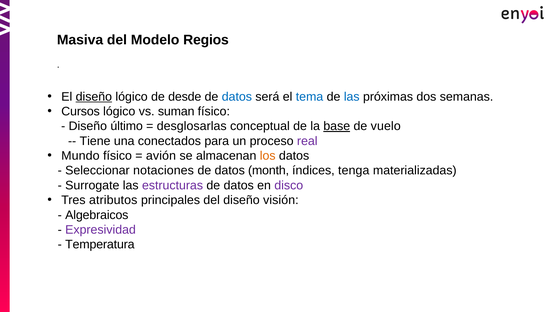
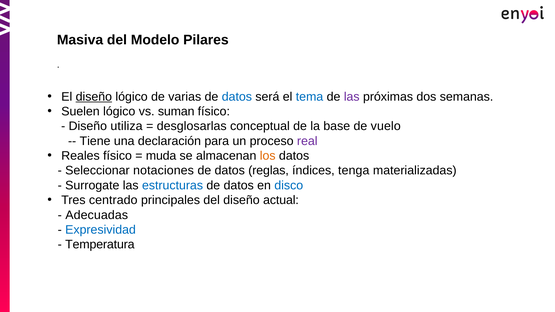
Regios: Regios -> Pilares (206, 40)
desde: desde -> varias (185, 97)
las colour: blue -> purple (352, 97)
Cursos: Cursos -> Suelen (80, 111)
último: último -> utiliza (127, 126)
base underline: present -> none (337, 126)
conectados: conectados -> declaración (169, 141)
Mundo: Mundo -> Reales (80, 156)
avión: avión -> muda (161, 156)
month: month -> reglas (269, 171)
estructuras colour: purple -> blue (173, 185)
disco colour: purple -> blue (289, 185)
atributos: atributos -> centrado (113, 200)
visión: visión -> actual (281, 200)
Algebraicos: Algebraicos -> Adecuadas (97, 215)
Expresividad colour: purple -> blue (101, 230)
